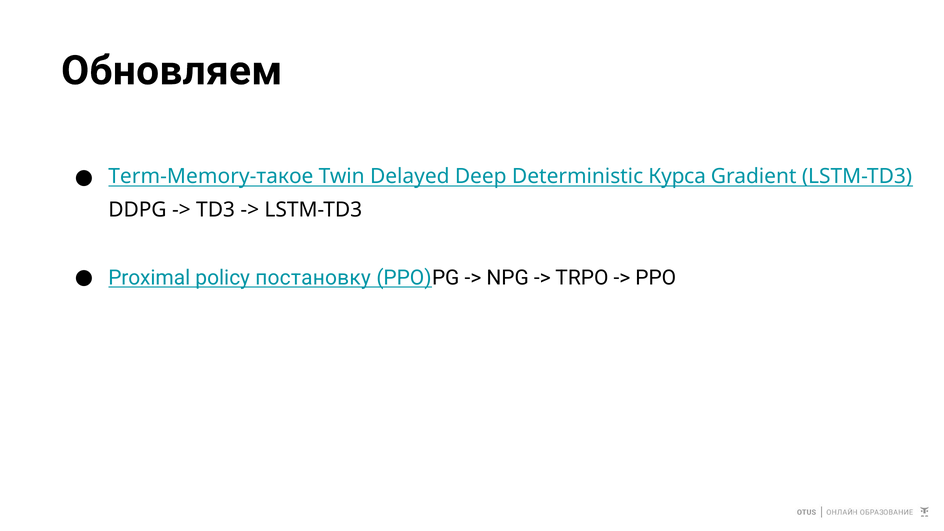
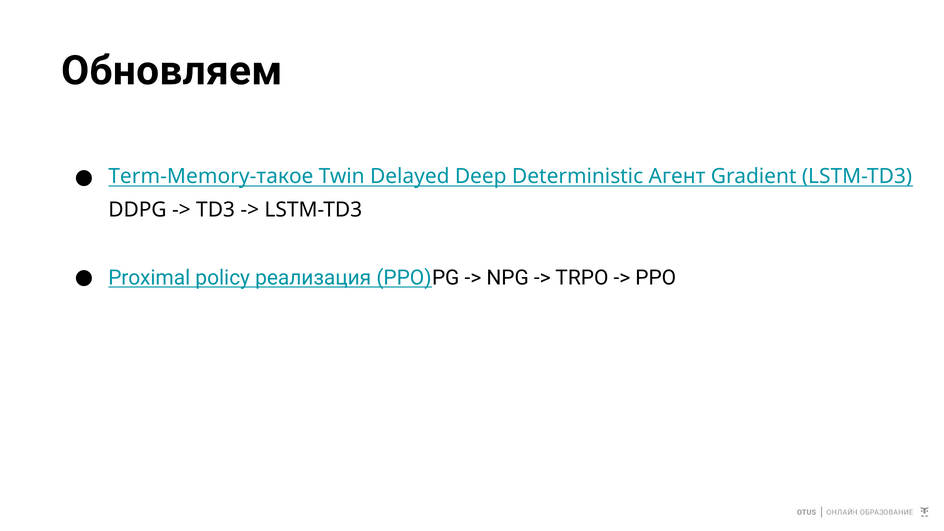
Курса: Курса -> Агент (677, 176)
постановку: постановку -> реализация (313, 278)
